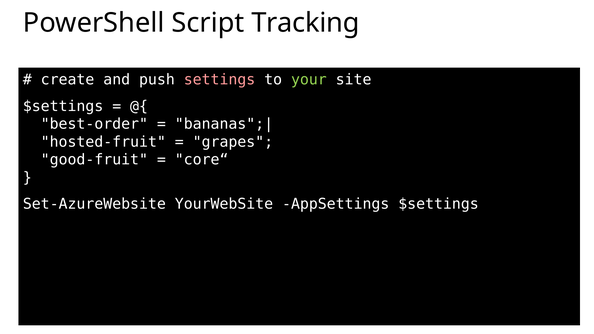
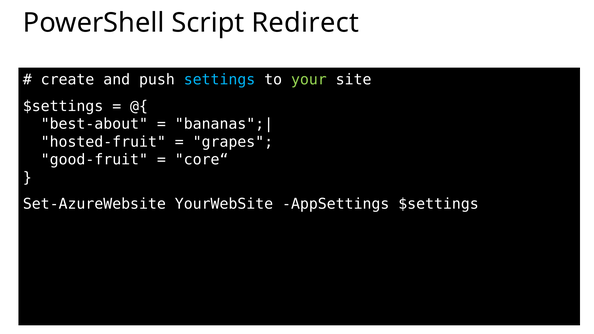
Tracking: Tracking -> Redirect (305, 23)
settings colour: pink -> light blue (220, 80)
best-order: best-order -> best-about (94, 124)
